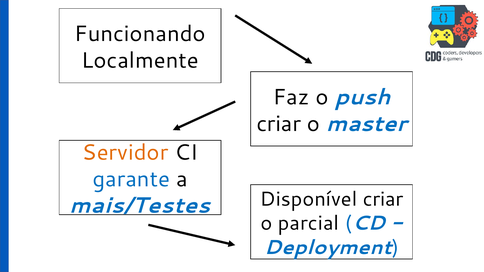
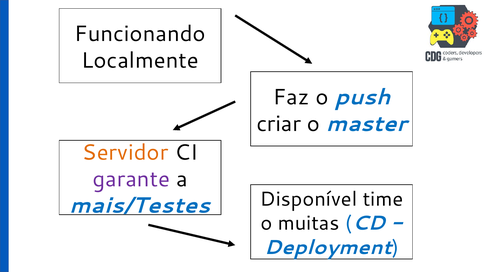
garante colour: blue -> purple (131, 179)
Disponível criar: criar -> time (383, 199)
parcial: parcial -> muitas (309, 224)
